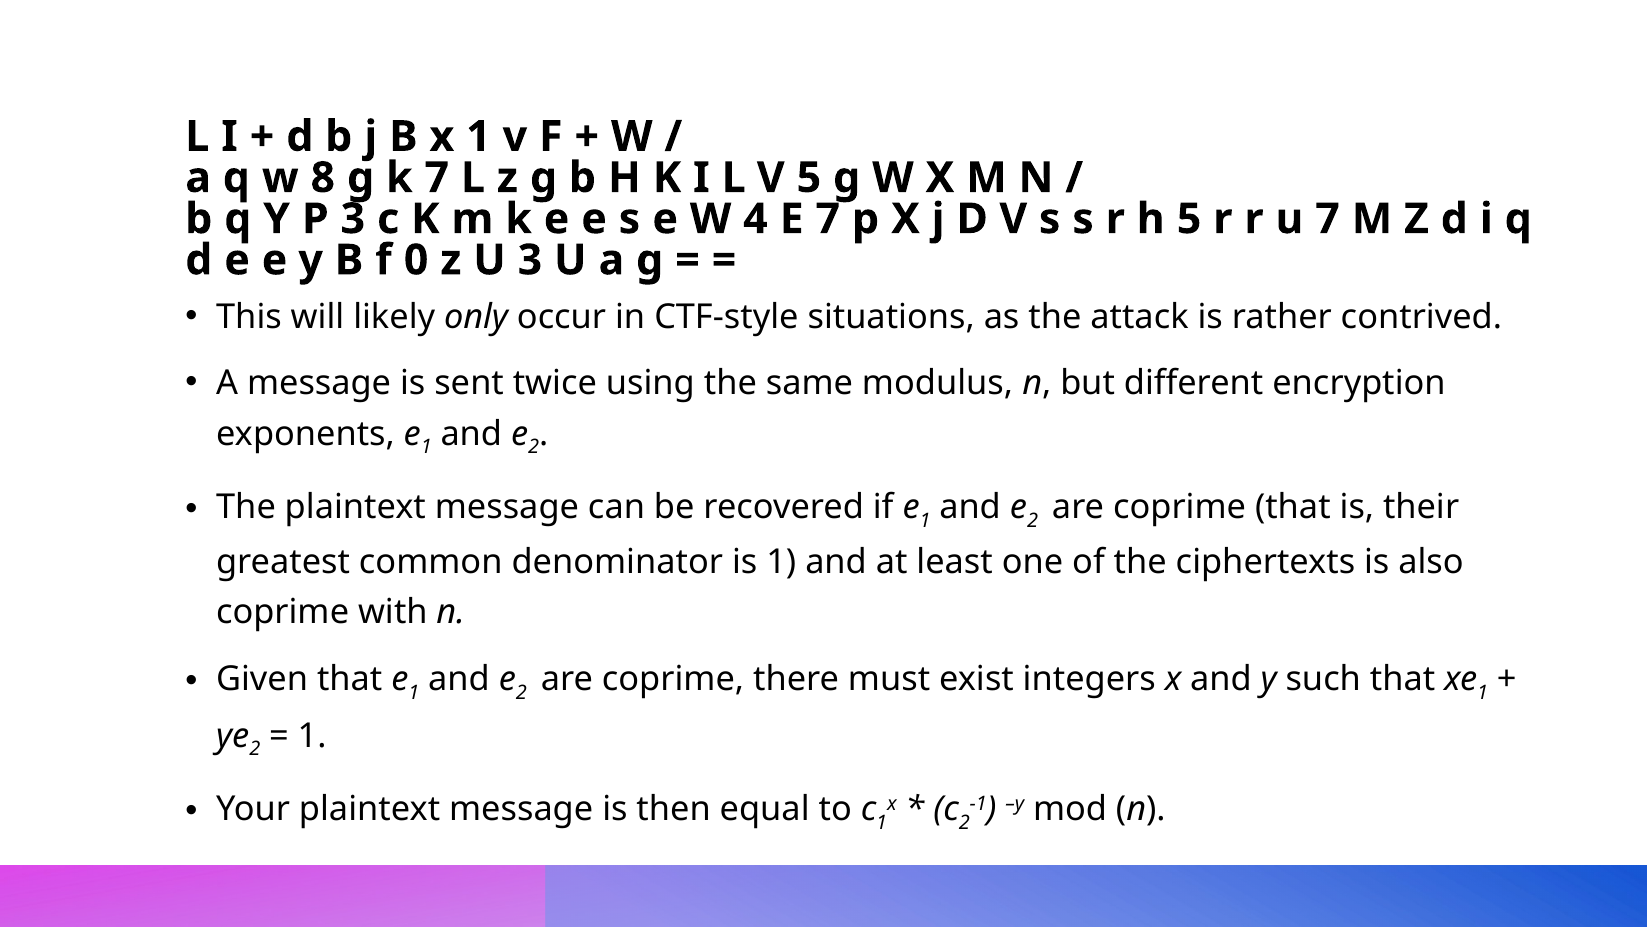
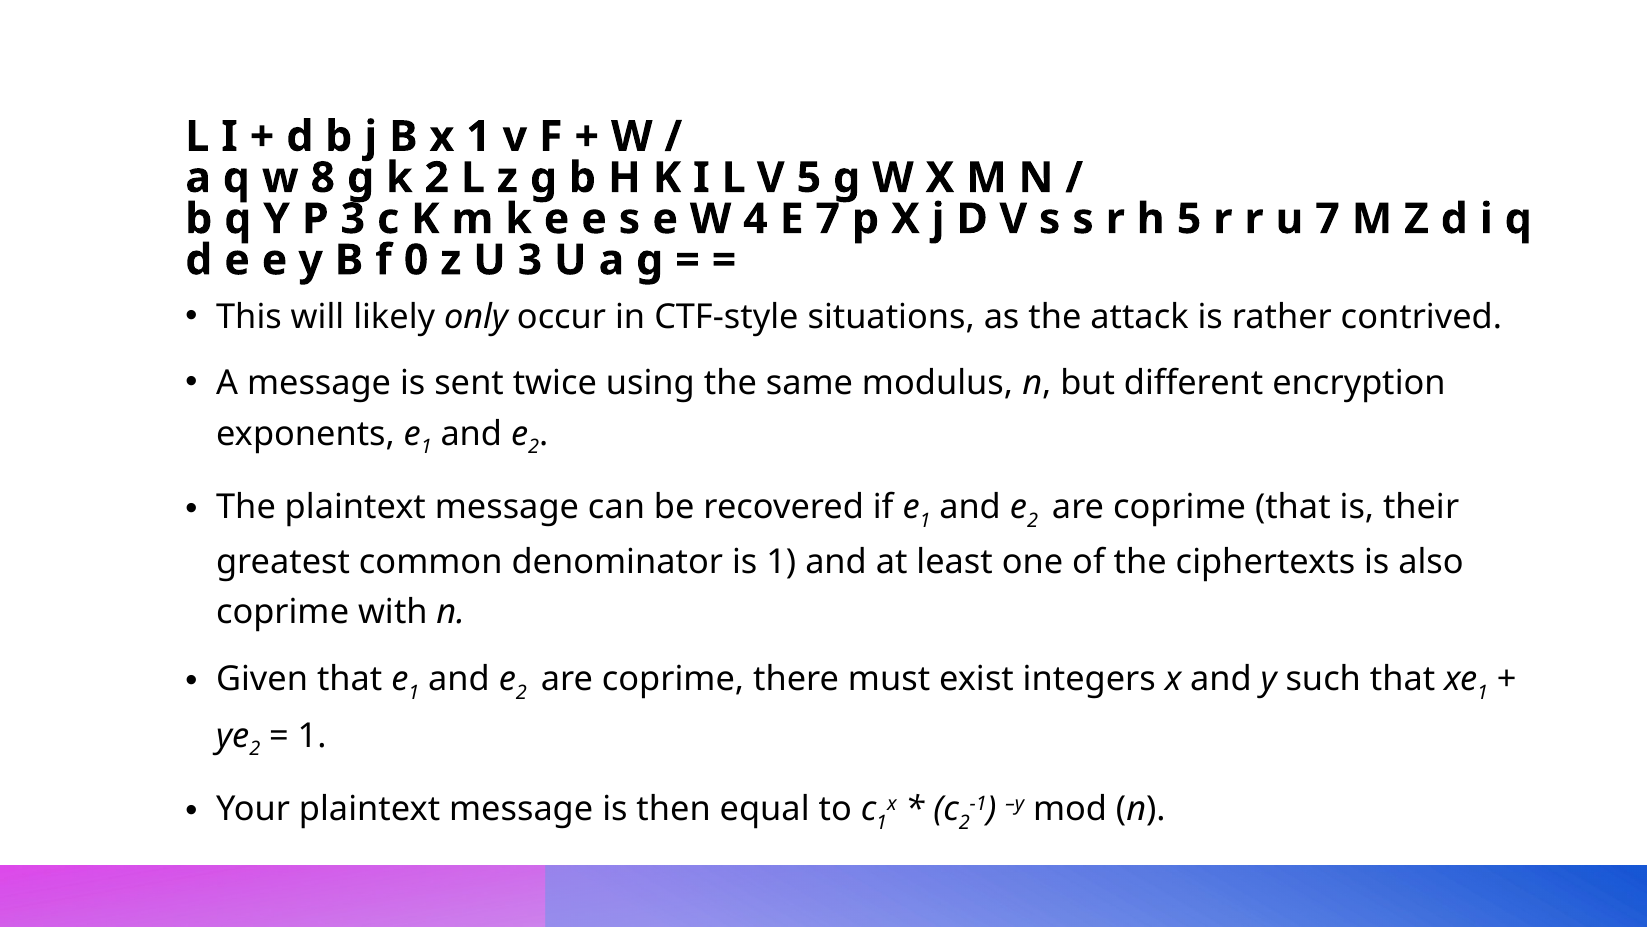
7: 7 -> 2 (437, 178)
